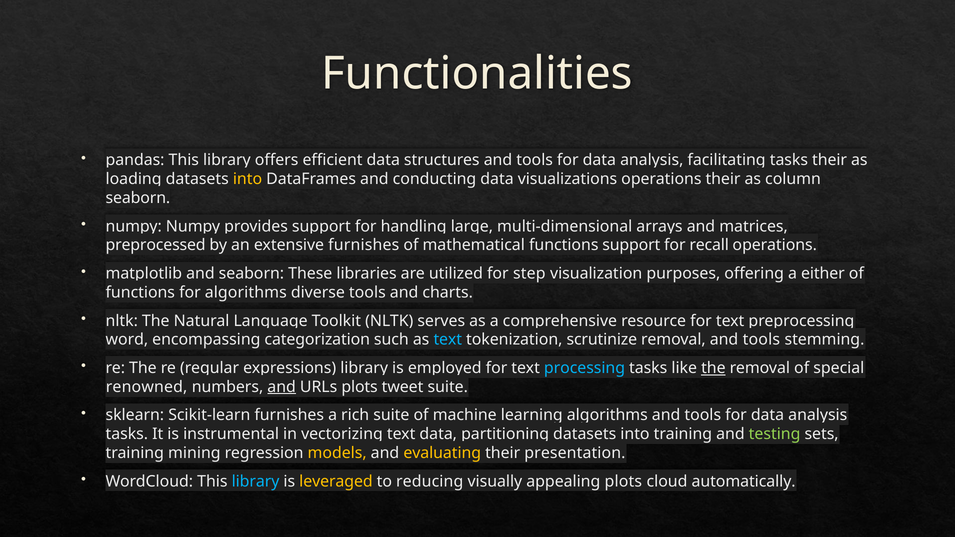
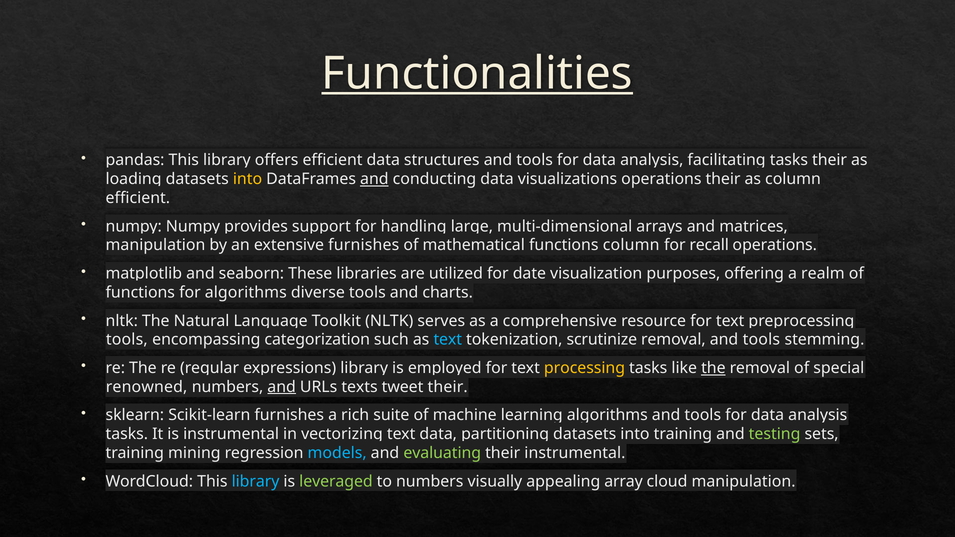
Functionalities underline: none -> present (477, 74)
and underline: none -> present (374, 179)
seaborn: seaborn -> efficient (138, 198)
preprocessed: preprocessed -> manipulation (156, 245)
functions support: support -> column (631, 245)
step: step -> date (529, 274)
either: either -> realm (823, 274)
word: word -> tools (127, 340)
processing colour: light blue -> yellow (584, 368)
URLs plots: plots -> texts (360, 387)
tweet suite: suite -> their (448, 387)
models colour: yellow -> light blue (337, 453)
evaluating colour: yellow -> light green (442, 453)
their presentation: presentation -> instrumental (575, 453)
leveraged colour: yellow -> light green (336, 481)
to reducing: reducing -> numbers (430, 481)
appealing plots: plots -> array (624, 481)
cloud automatically: automatically -> manipulation (744, 481)
